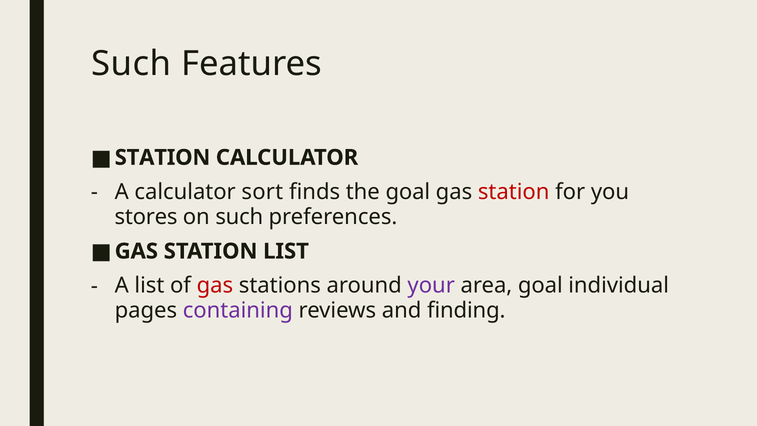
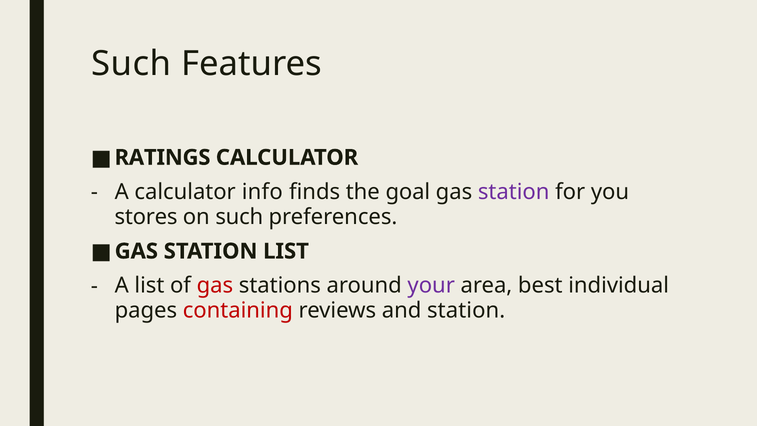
STATION: STATION -> RATINGS (163, 157)
sort: sort -> info (262, 192)
station colour: red -> purple (514, 192)
area goal: goal -> best (540, 286)
containing colour: purple -> red (238, 310)
and finding: finding -> station (466, 310)
